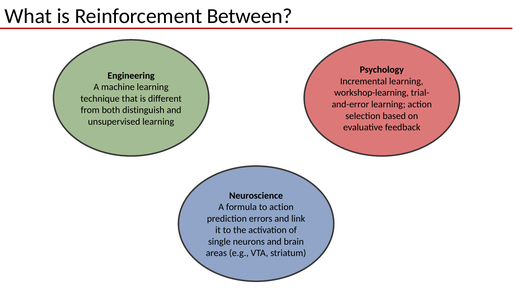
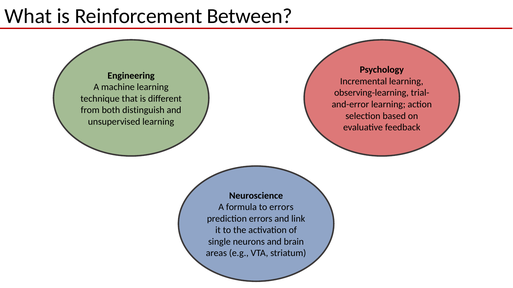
workshop-learning: workshop-learning -> observing-learning (371, 93)
to action: action -> errors (281, 207)
